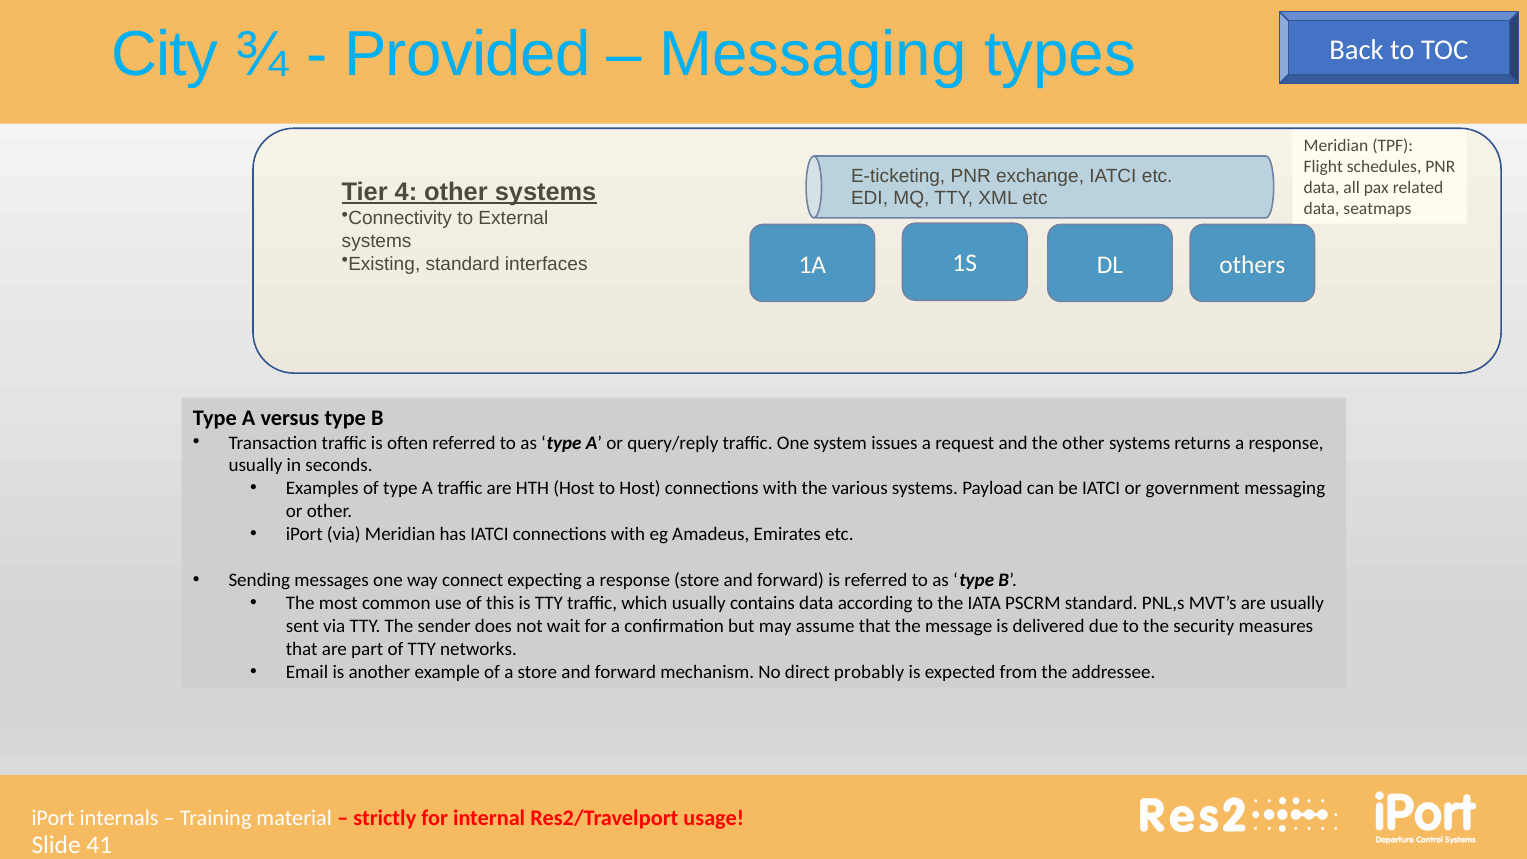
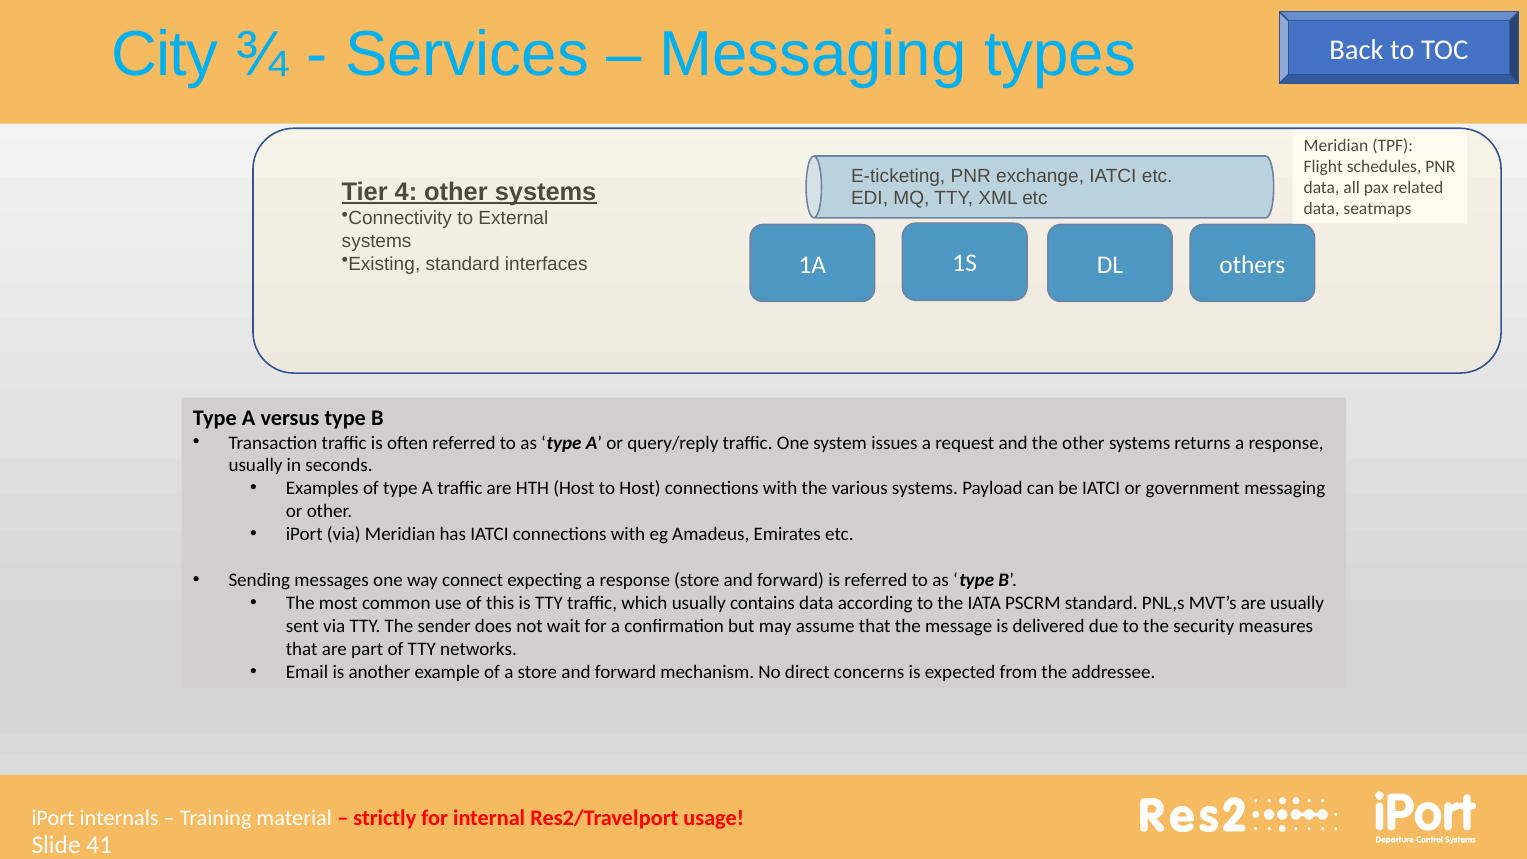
Provided: Provided -> Services (467, 55)
probably: probably -> concerns (869, 672)
